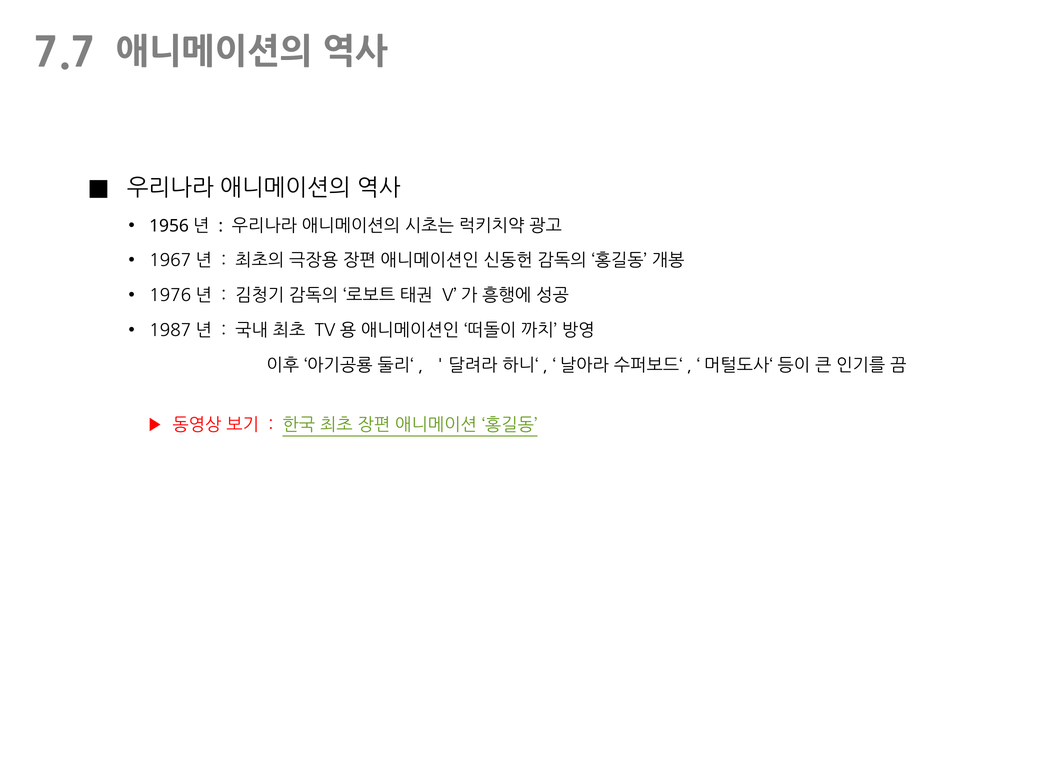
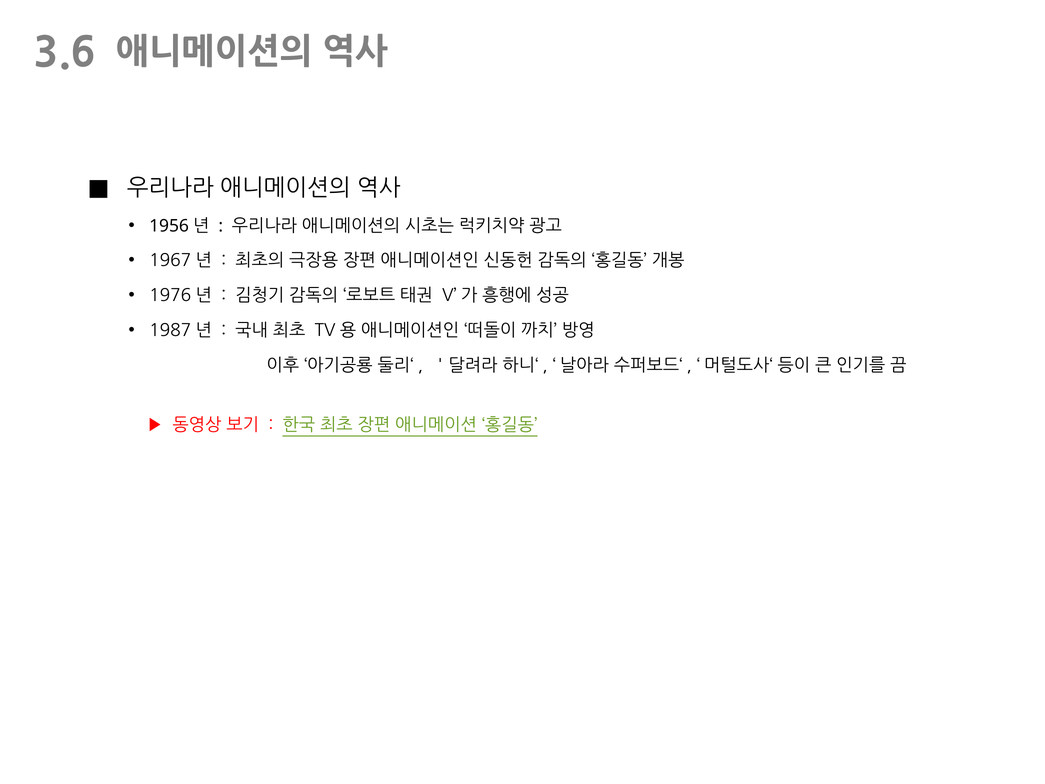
7.7: 7.7 -> 3.6 (65, 53)
